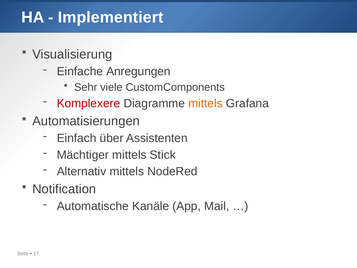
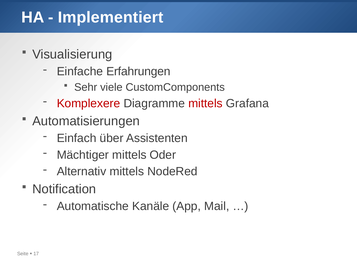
Anregungen: Anregungen -> Erfahrungen (138, 71)
mittels colour: orange -> red (205, 103)
Stick: Stick -> Oder (163, 155)
